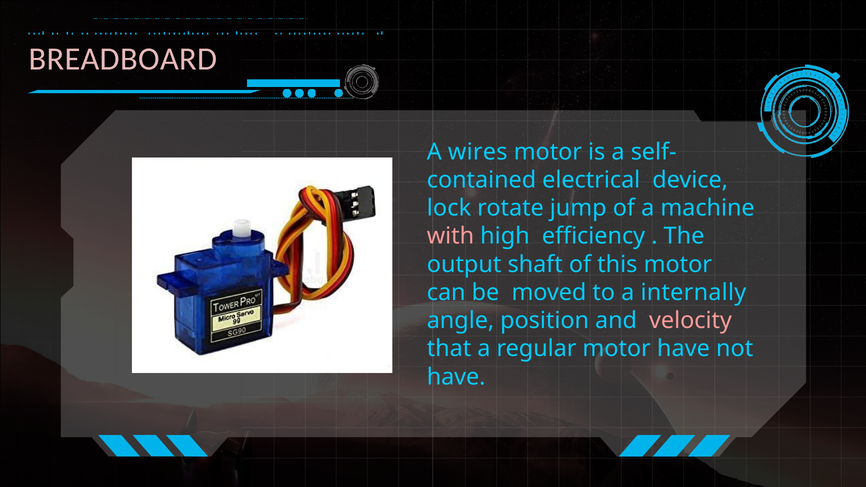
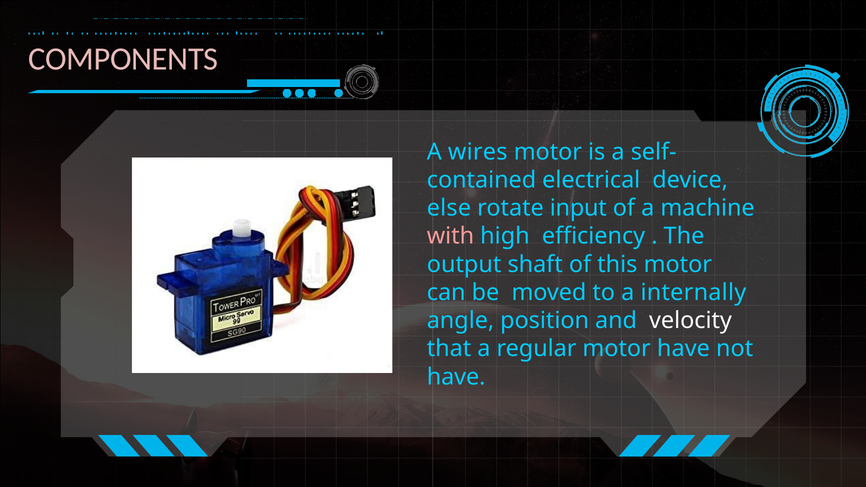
BREADBOARD: BREADBOARD -> COMPONENTS (123, 59)
lock: lock -> else (449, 208)
jump: jump -> input (578, 208)
velocity colour: pink -> white (691, 321)
